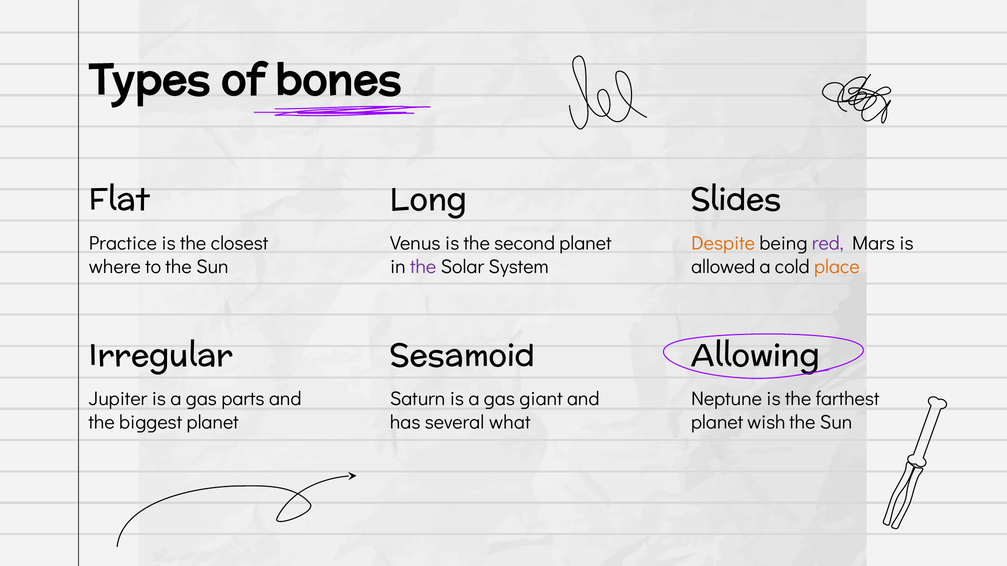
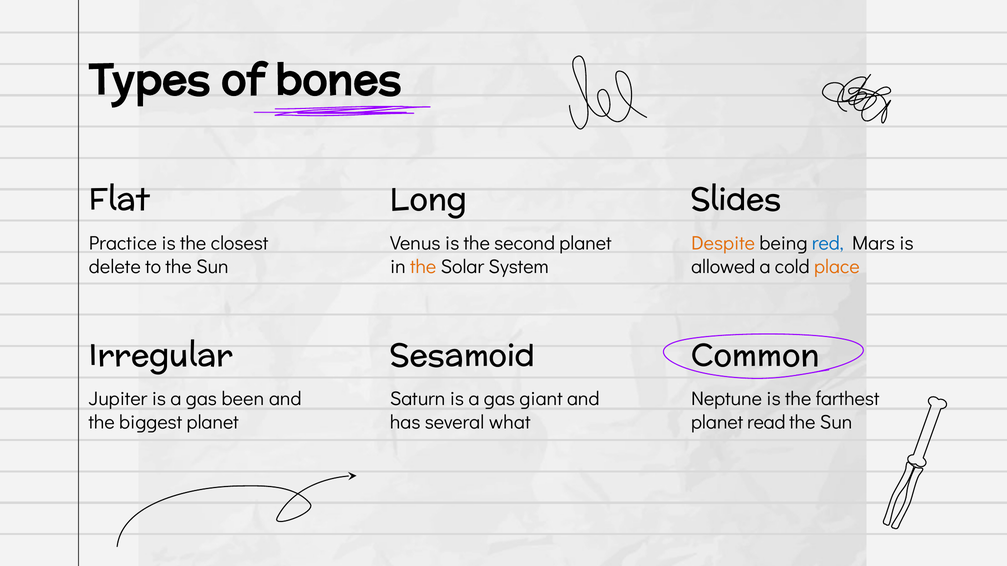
red colour: purple -> blue (828, 243)
where: where -> delete (115, 267)
the colour: purple -> orange (423, 267)
Allowing: Allowing -> Common (756, 356)
parts: parts -> been (243, 399)
wish: wish -> read (766, 422)
